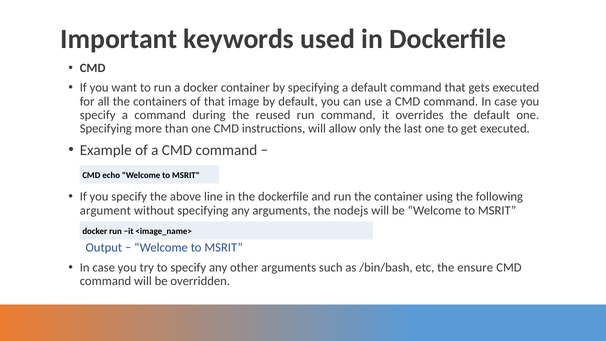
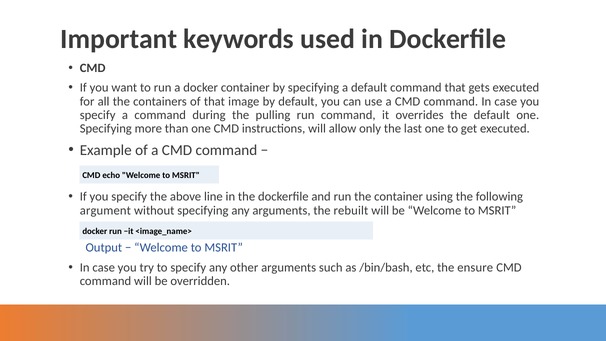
reused: reused -> pulling (273, 115)
nodejs: nodejs -> rebuilt (351, 210)
